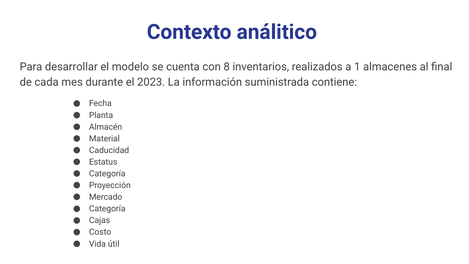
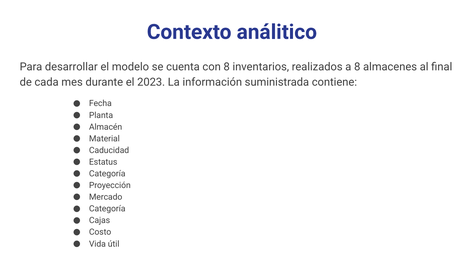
a 1: 1 -> 8 (357, 67)
